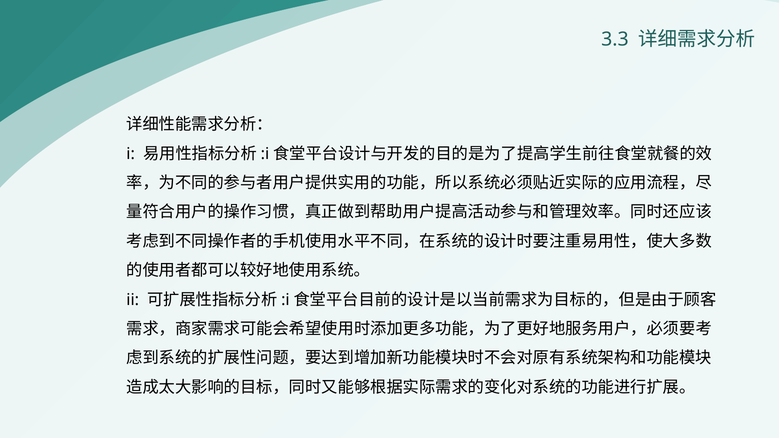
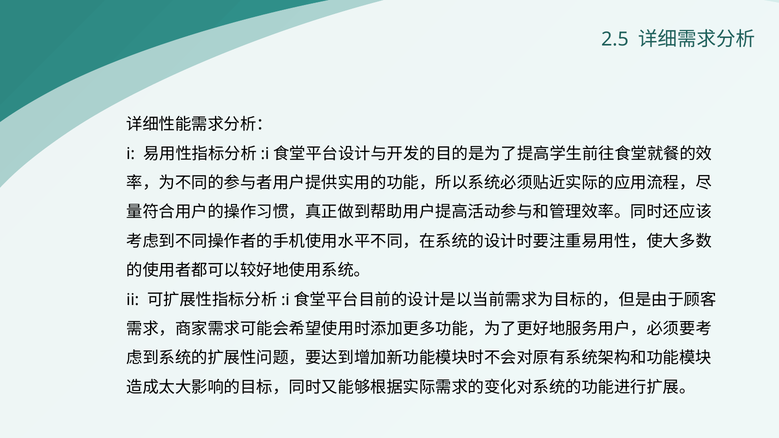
3.3: 3.3 -> 2.5 (615, 39)
